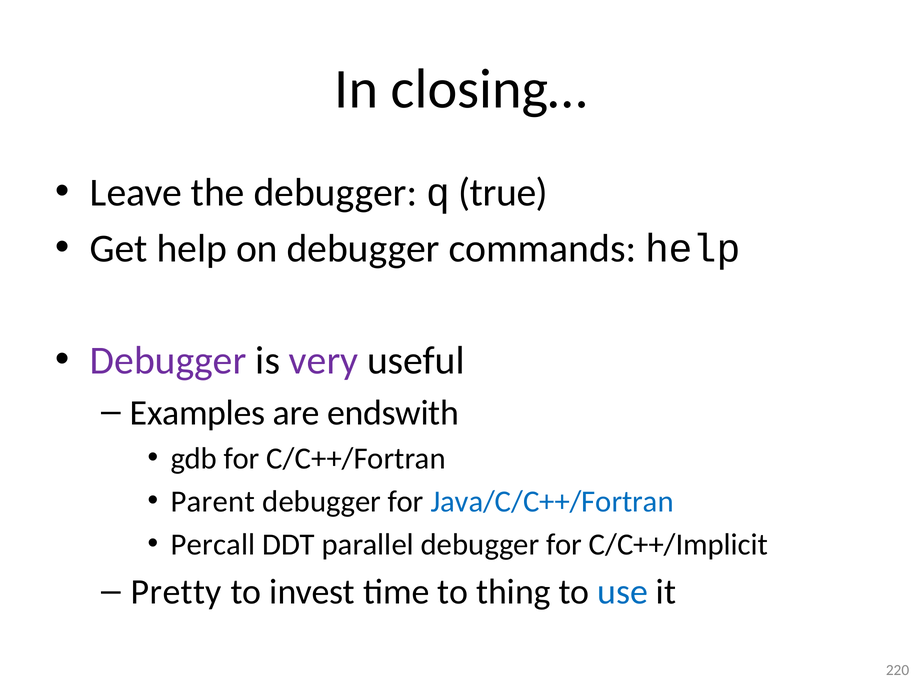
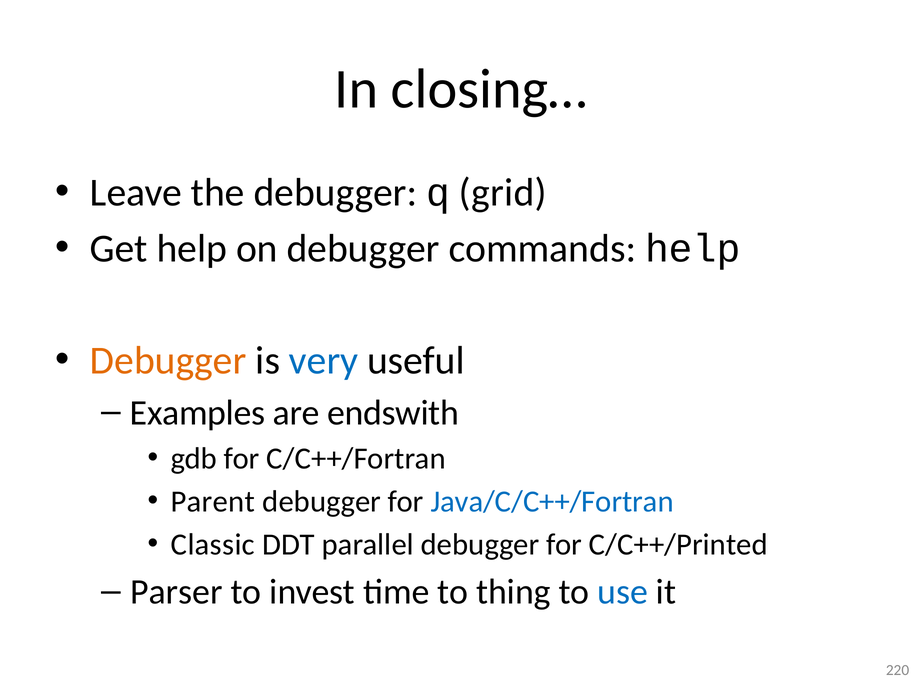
true: true -> grid (503, 193)
Debugger colour: purple -> orange (168, 360)
very colour: purple -> blue (324, 360)
Percall: Percall -> Classic (213, 544)
C/C++/Implicit: C/C++/Implicit -> C/C++/Printed (678, 544)
Pretty: Pretty -> Parser (176, 592)
